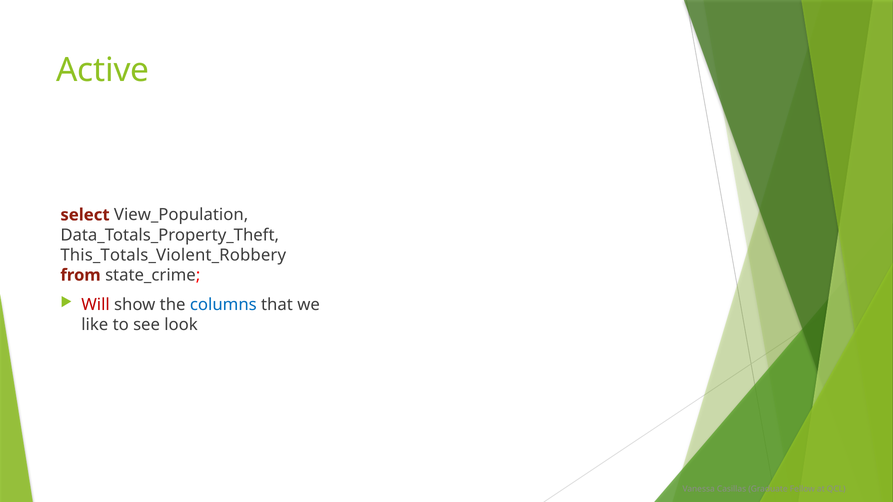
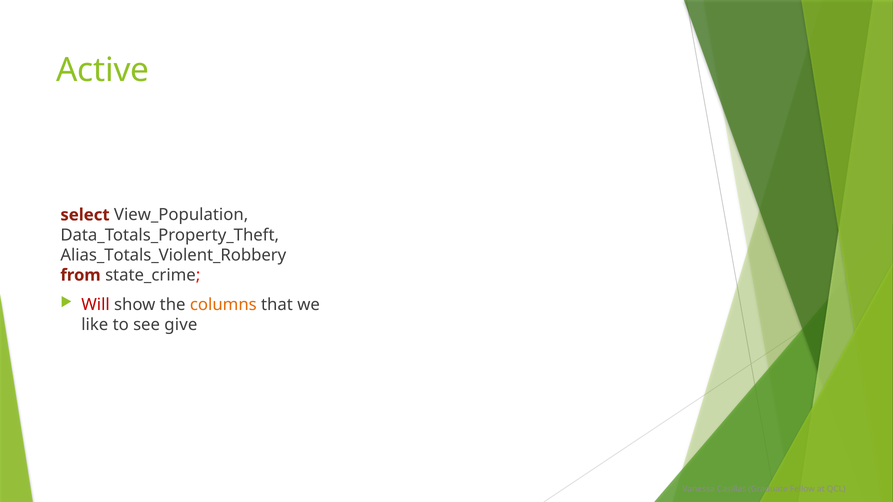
This_Totals_Violent_Robbery: This_Totals_Violent_Robbery -> Alias_Totals_Violent_Robbery (173, 255)
columns colour: blue -> orange (223, 305)
look: look -> give (181, 325)
